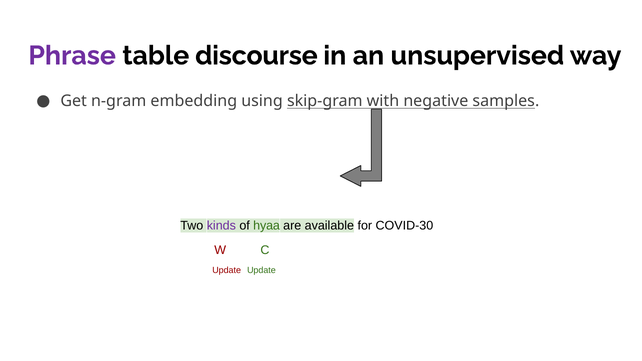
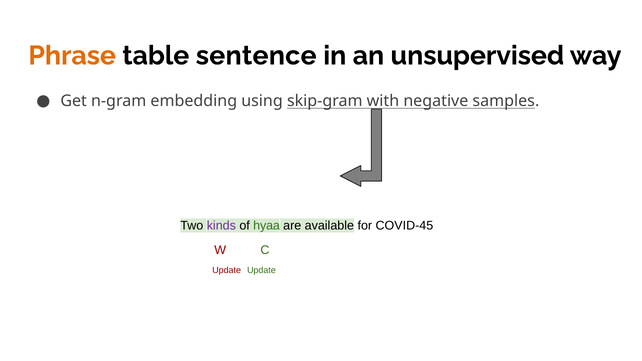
Phrase colour: purple -> orange (72, 56)
discourse: discourse -> sentence (256, 56)
COVID-30: COVID-30 -> COVID-45 (404, 226)
